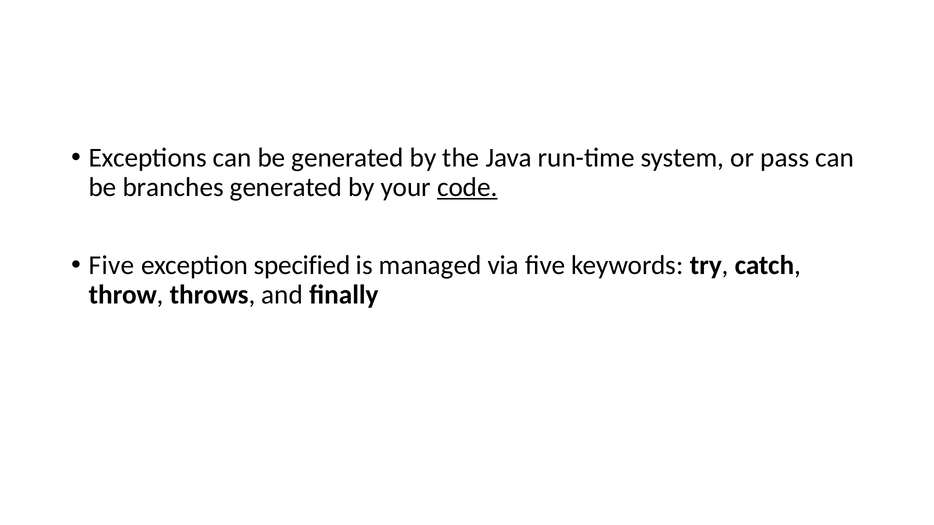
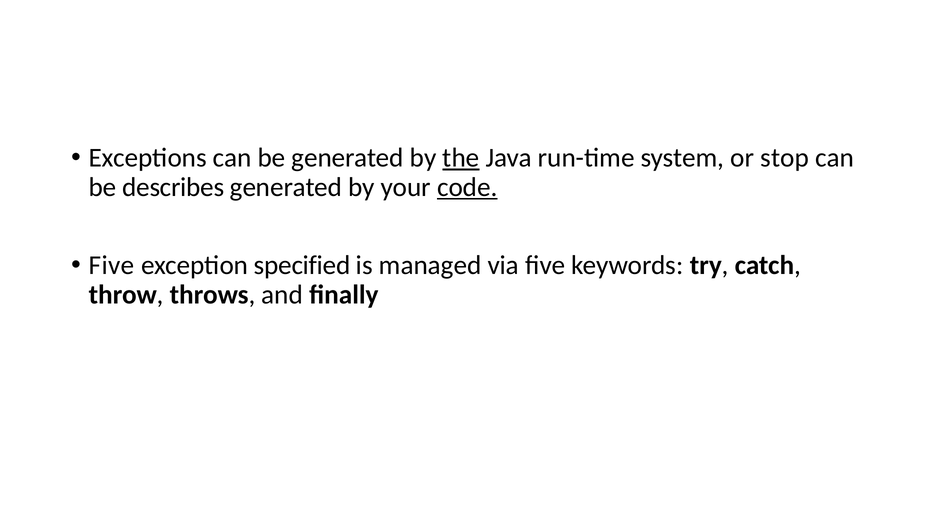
the underline: none -> present (461, 158)
pass: pass -> stop (785, 158)
branches: branches -> describes (173, 187)
